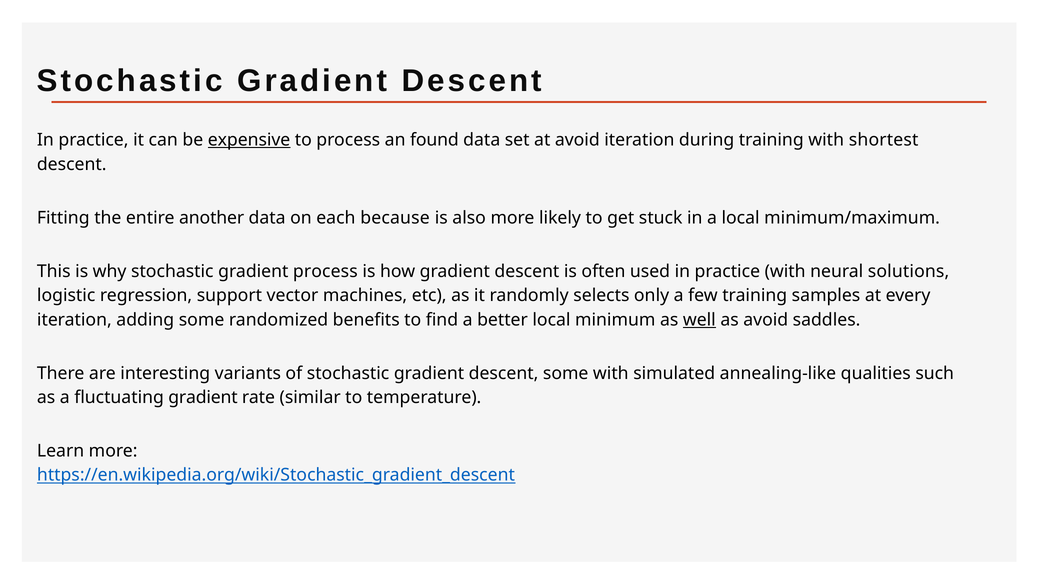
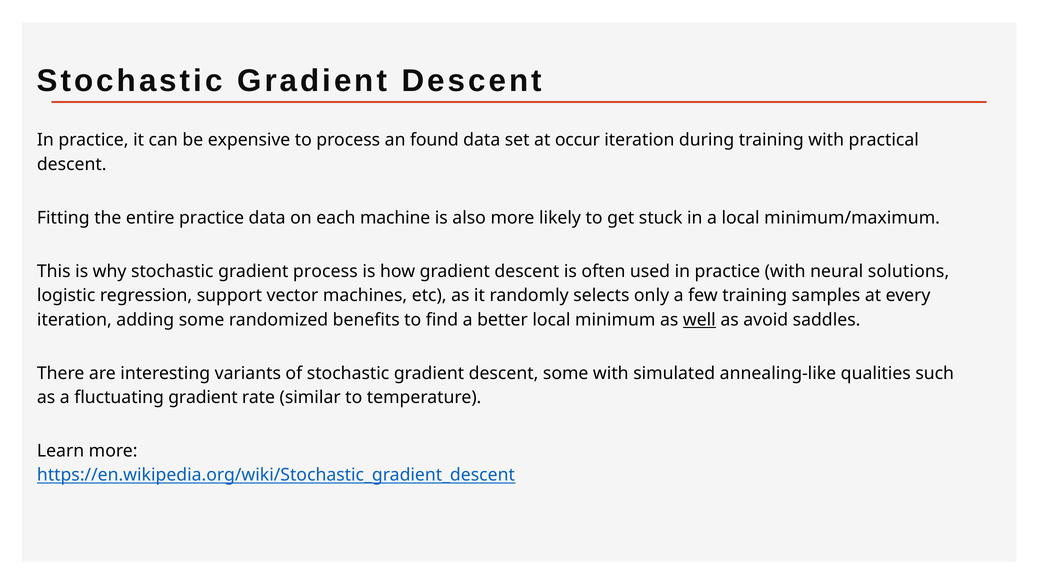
expensive underline: present -> none (249, 140)
at avoid: avoid -> occur (577, 140)
shortest: shortest -> practical (884, 140)
entire another: another -> practice (212, 218)
because: because -> machine (395, 218)
